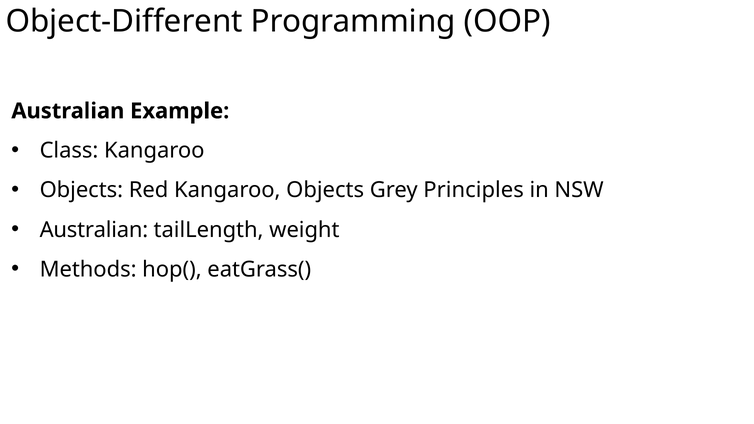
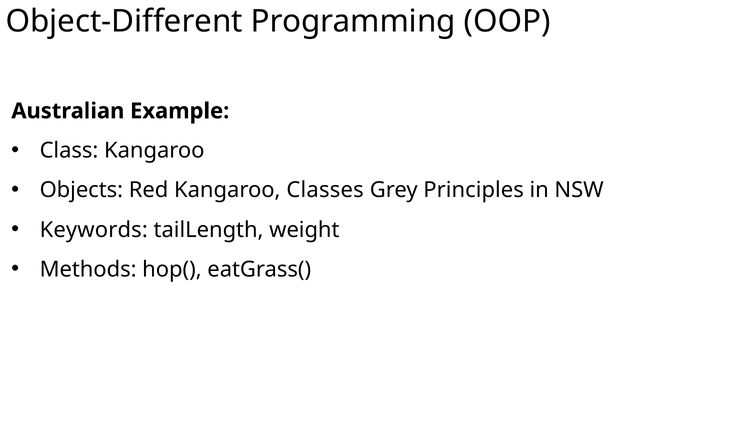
Kangaroo Objects: Objects -> Classes (325, 190)
Australian: Australian -> Keywords (94, 230)
